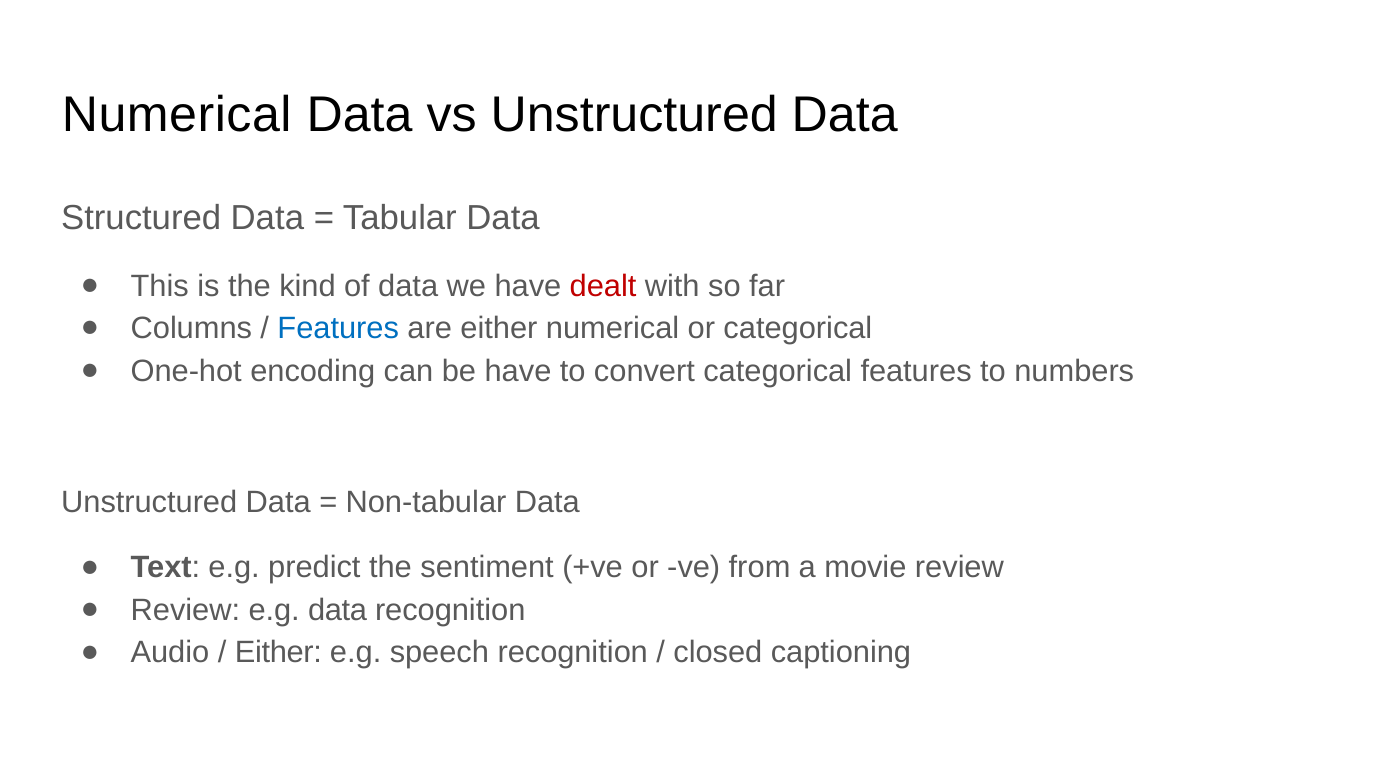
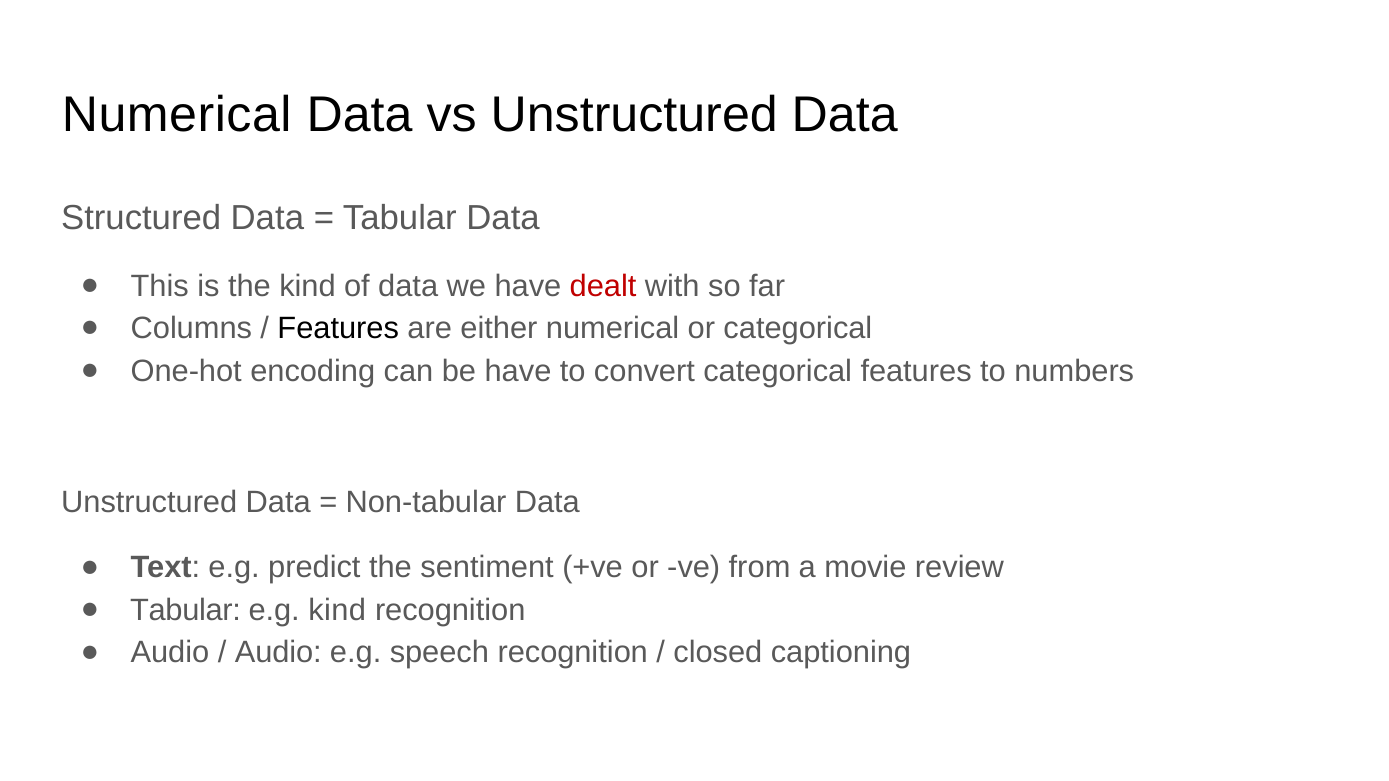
Features colour: blue -> black (338, 329)
Review: Review -> Tabular (186, 610)
e.g data: data -> kind (337, 610)
Either: Either -> Audio (278, 653)
